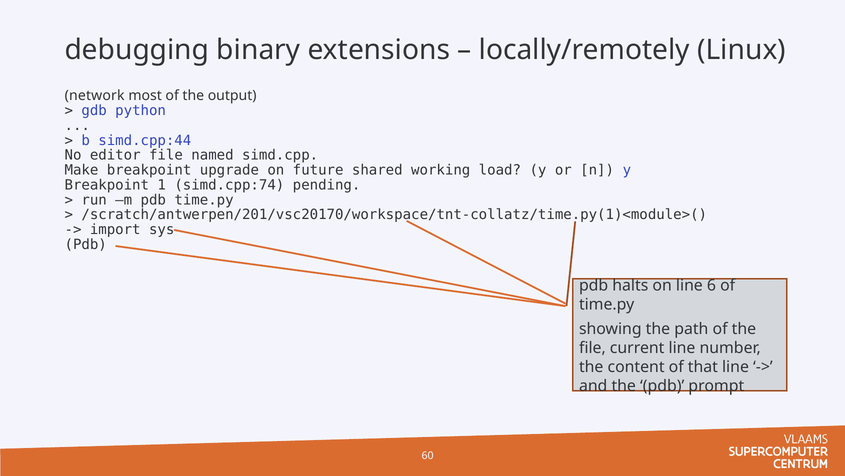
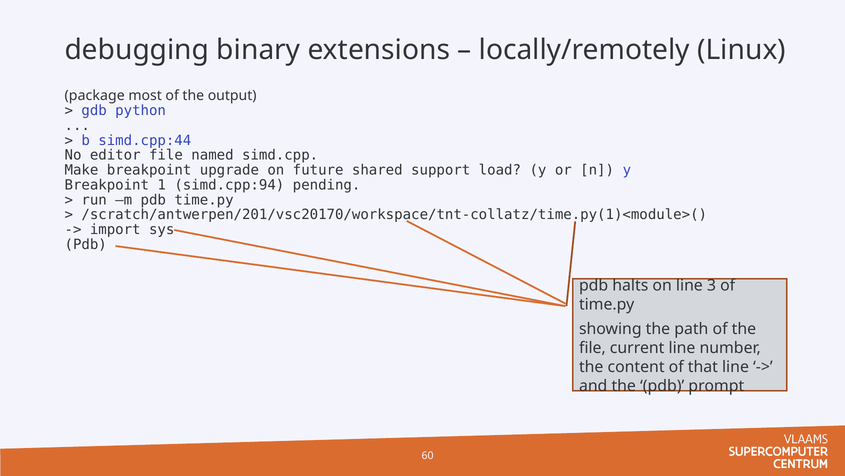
network: network -> package (95, 96)
working: working -> support (441, 170)
simd.cpp:74: simd.cpp:74 -> simd.cpp:94 (229, 185)
6: 6 -> 3 (711, 285)
